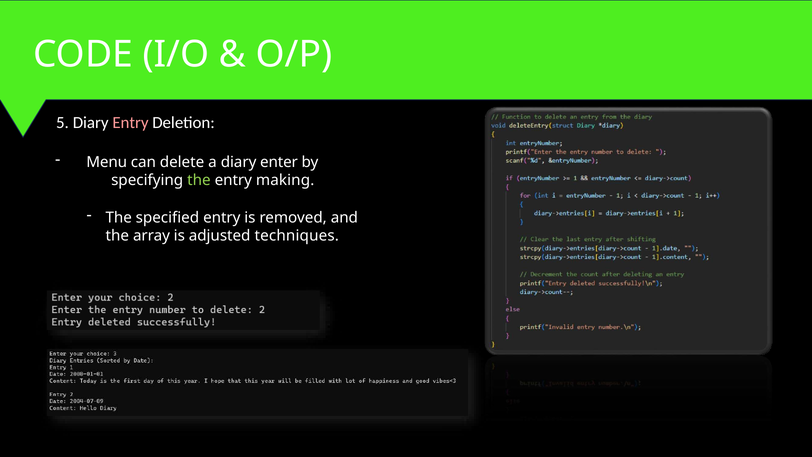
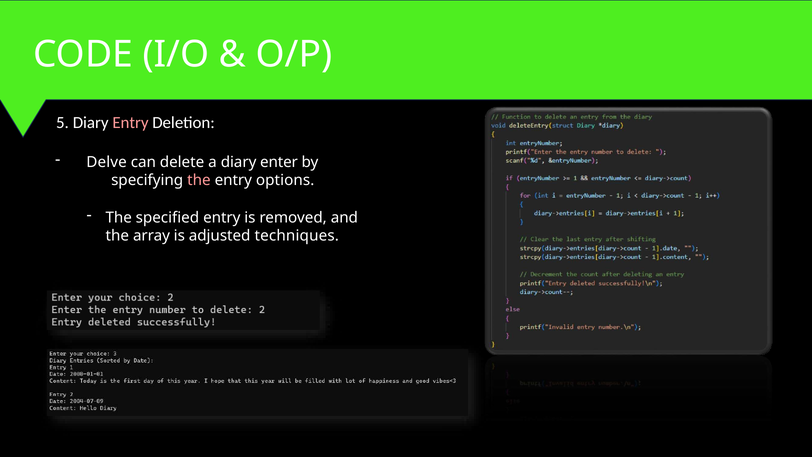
Menu: Menu -> Delve (107, 162)
the colour: light green -> pink (199, 180)
making: making -> options (285, 180)
